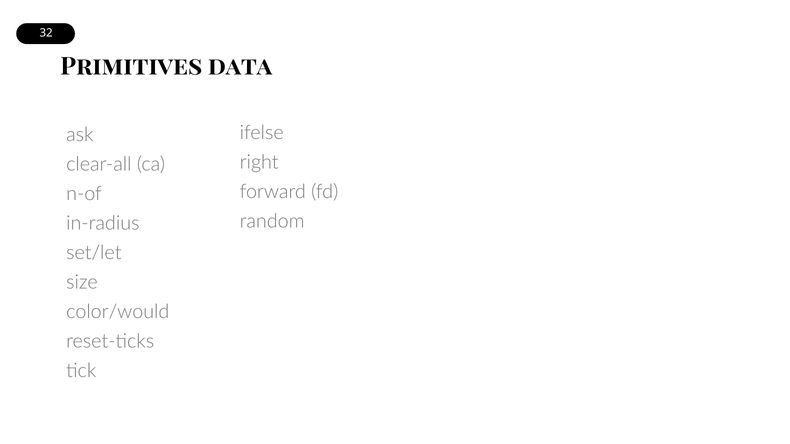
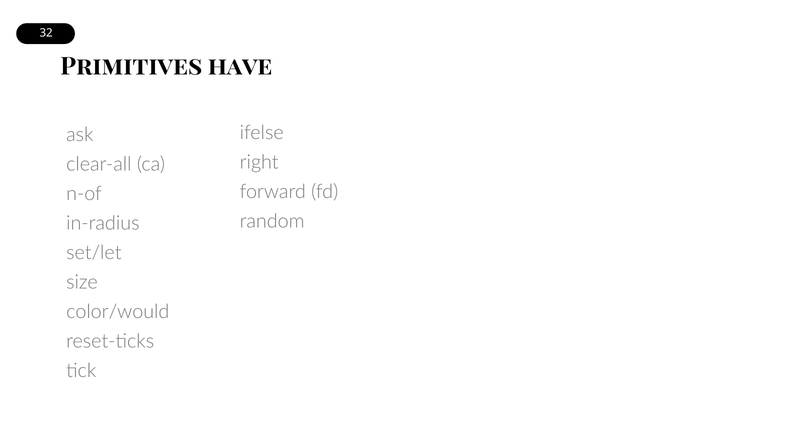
data: data -> have (240, 66)
